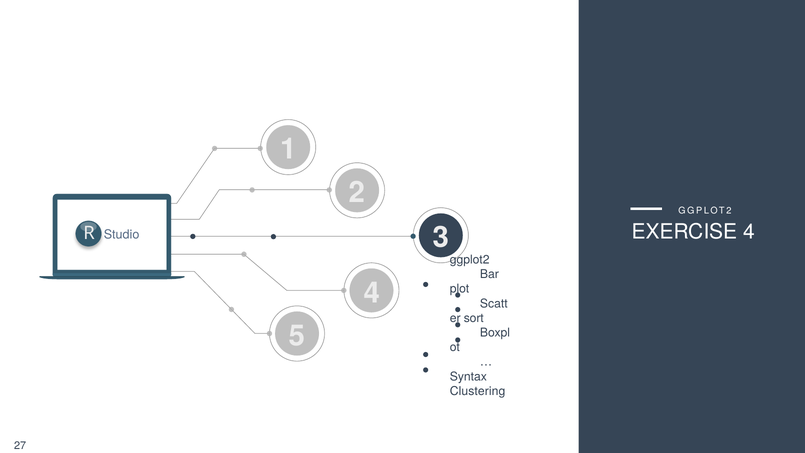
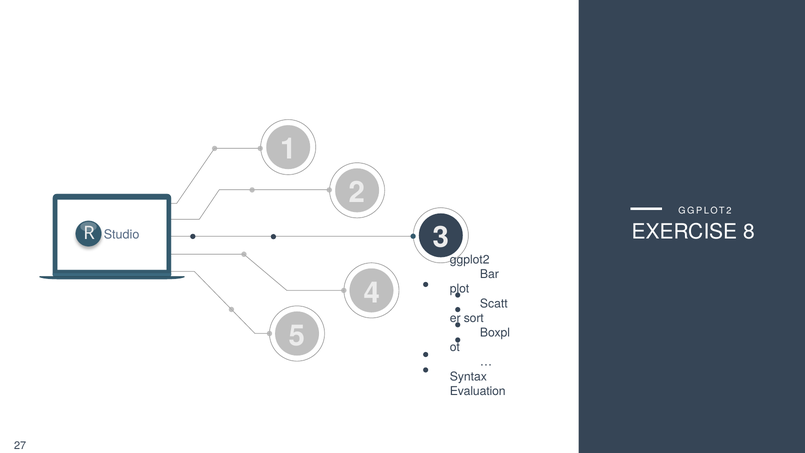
EXERCISE 4: 4 -> 8 (749, 232)
Clustering: Clustering -> Evaluation (478, 391)
